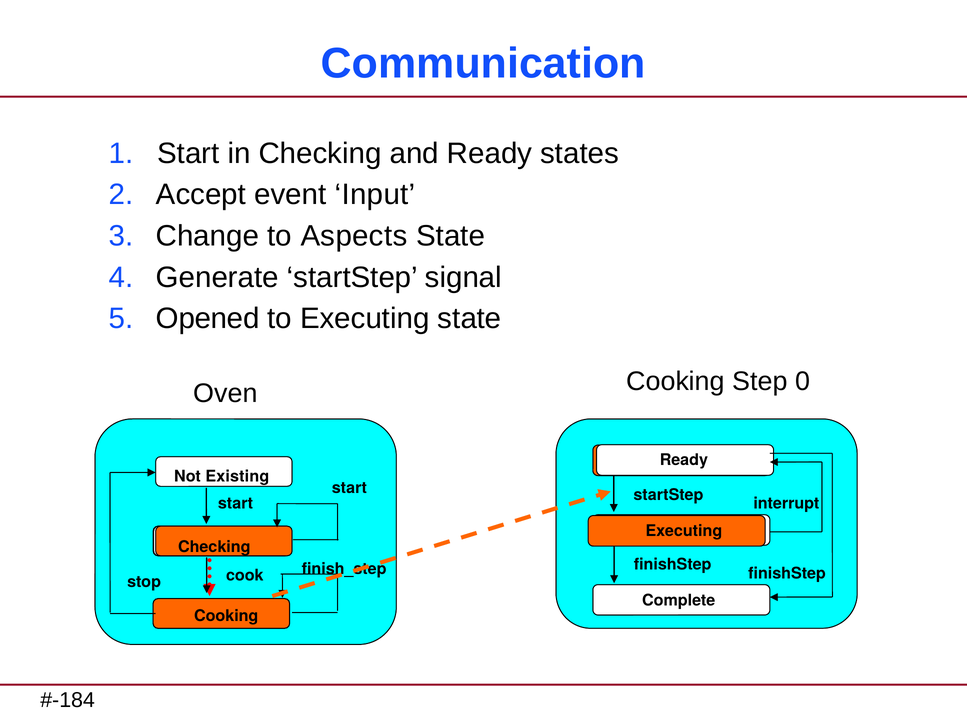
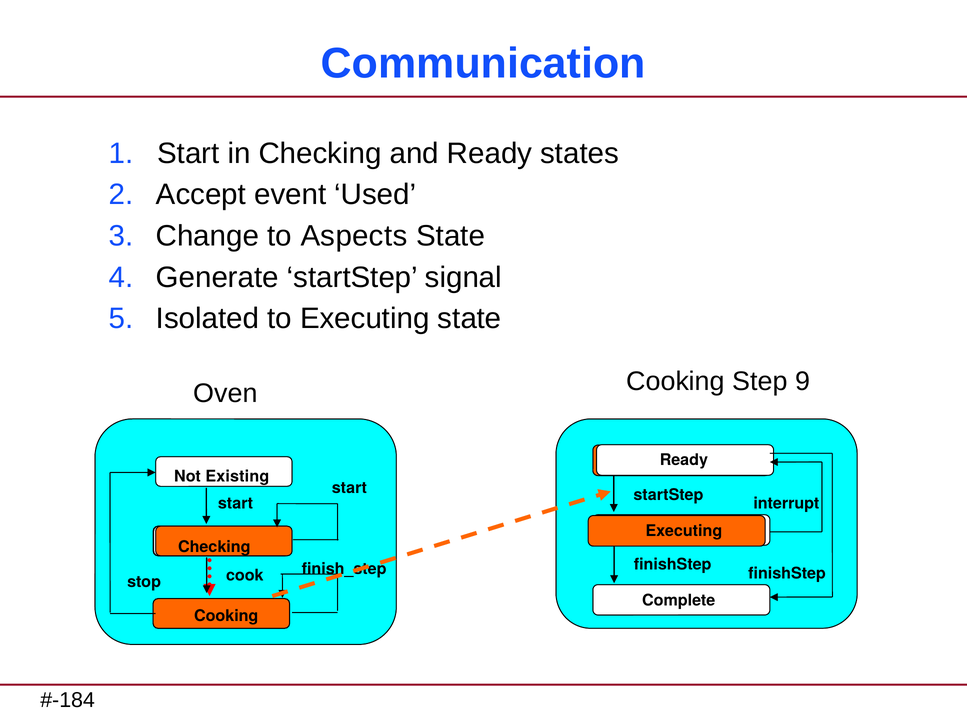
Input: Input -> Used (375, 195)
Opened: Opened -> Isolated (208, 319)
0: 0 -> 9 (803, 382)
